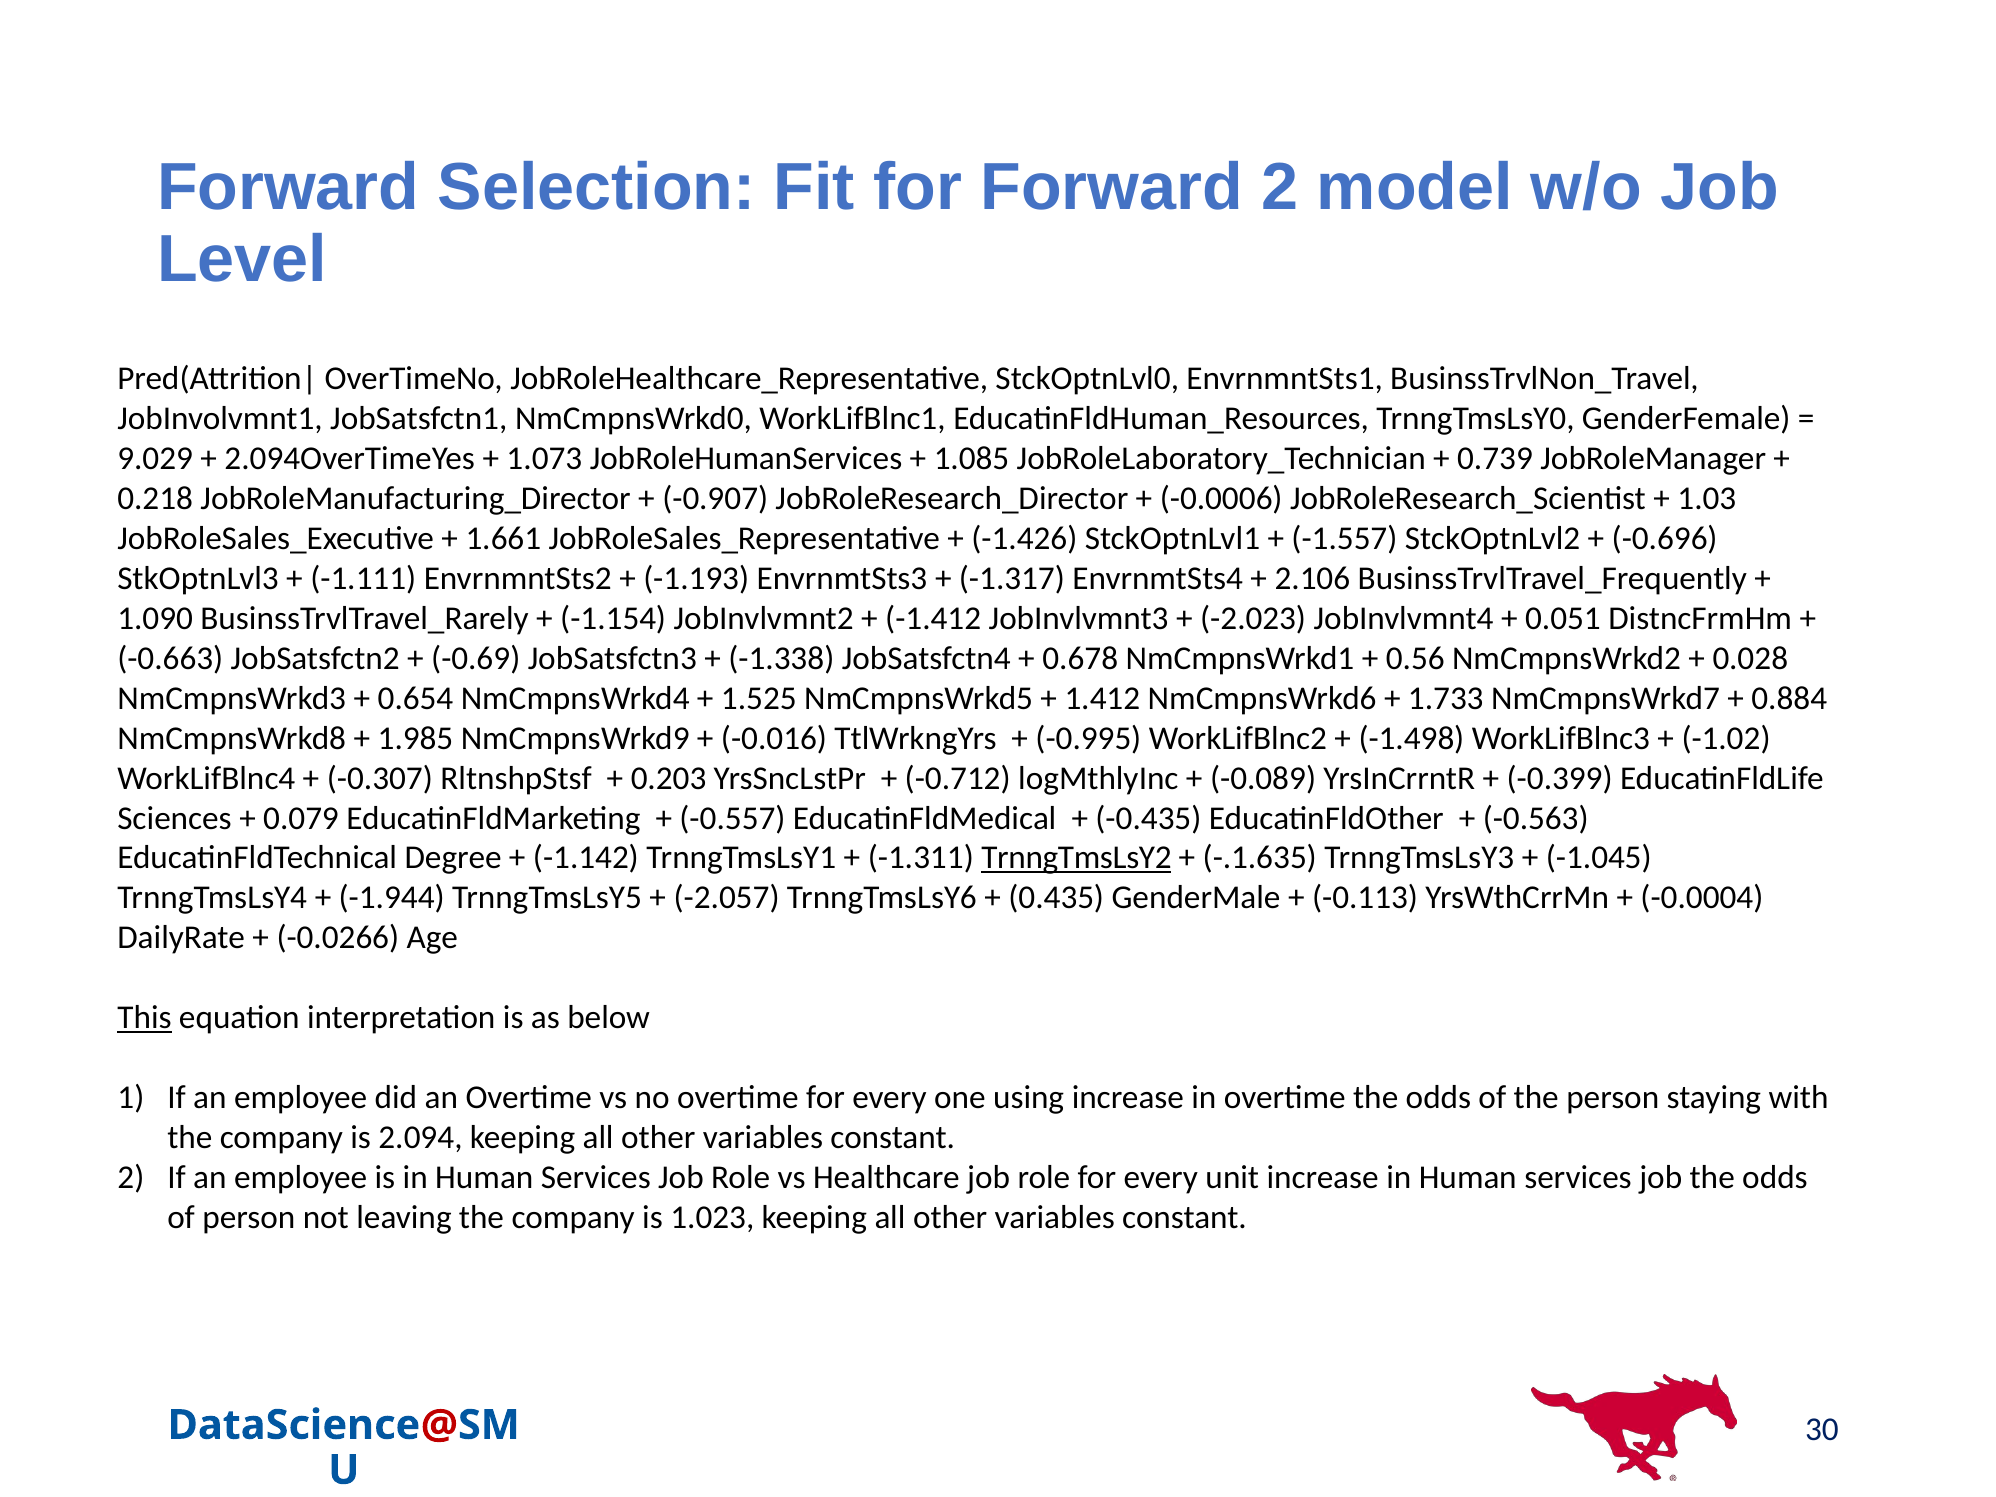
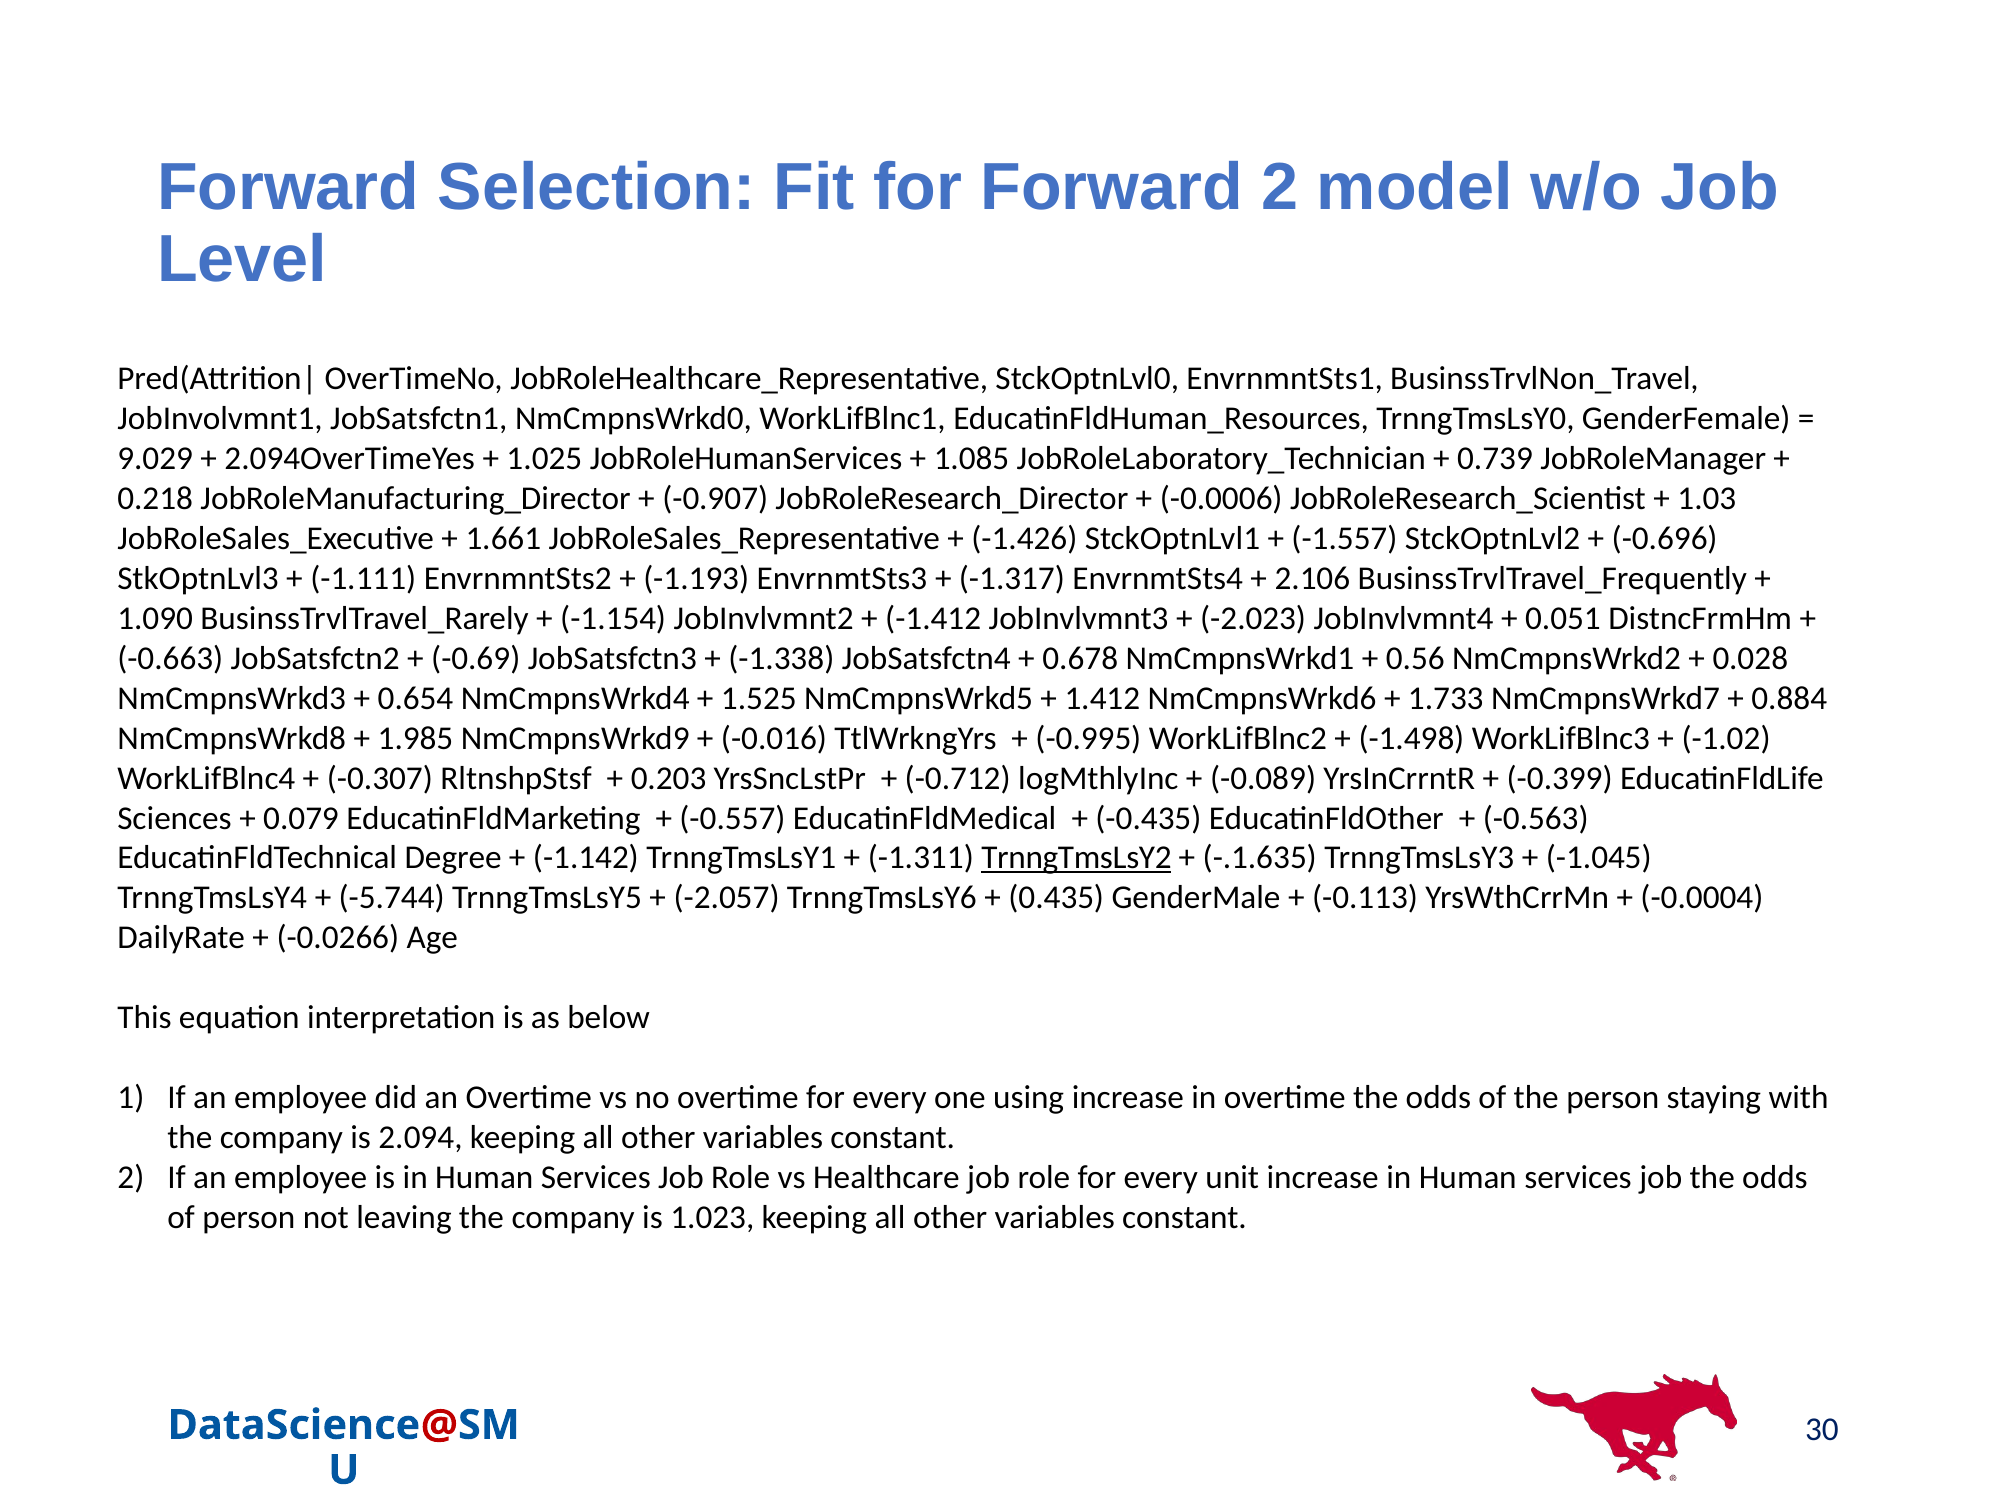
1.073: 1.073 -> 1.025 (544, 459)
-1.944: -1.944 -> -5.744 (392, 898)
This underline: present -> none (145, 1018)
